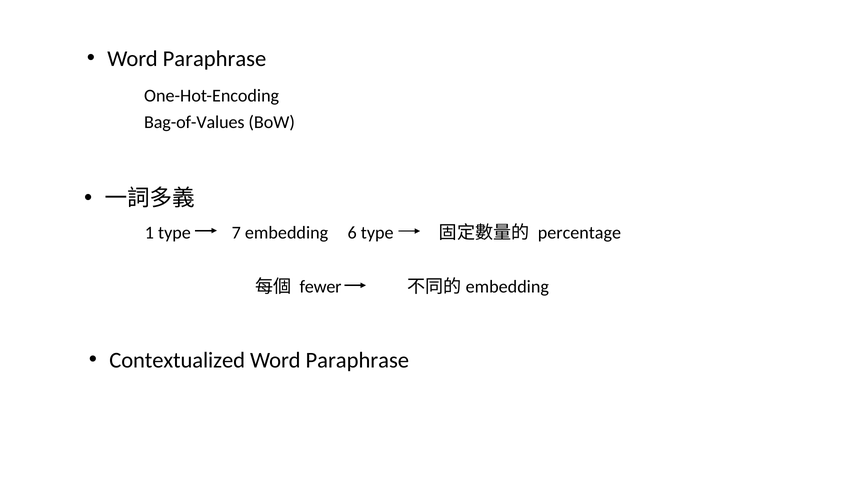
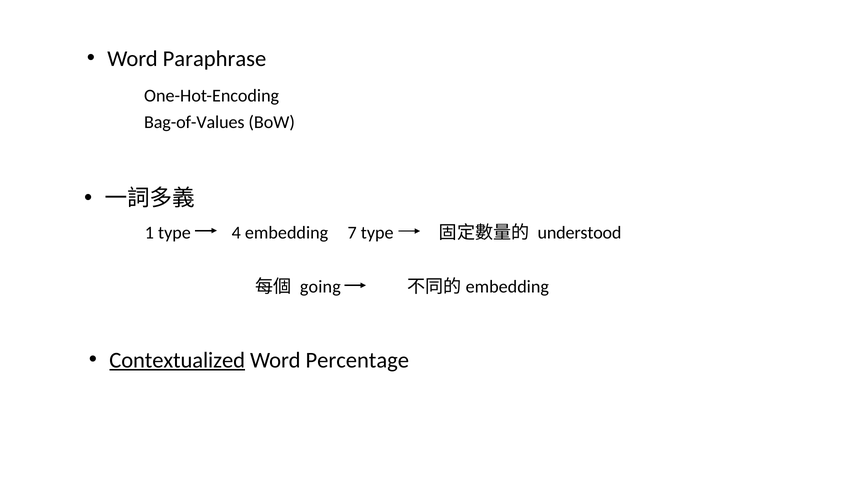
7: 7 -> 4 (236, 233)
6: 6 -> 7 (352, 233)
percentage: percentage -> understood (580, 233)
fewer: fewer -> going (320, 287)
Contextualized underline: none -> present (177, 360)
Paraphrase: Paraphrase -> Percentage (357, 360)
